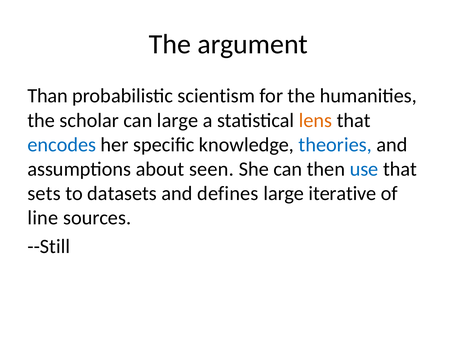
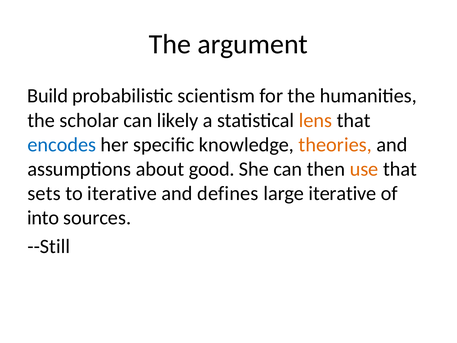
Than: Than -> Build (48, 96)
can large: large -> likely (178, 120)
theories colour: blue -> orange (335, 145)
seen: seen -> good (212, 169)
use colour: blue -> orange (364, 169)
to datasets: datasets -> iterative (122, 193)
line: line -> into (43, 218)
